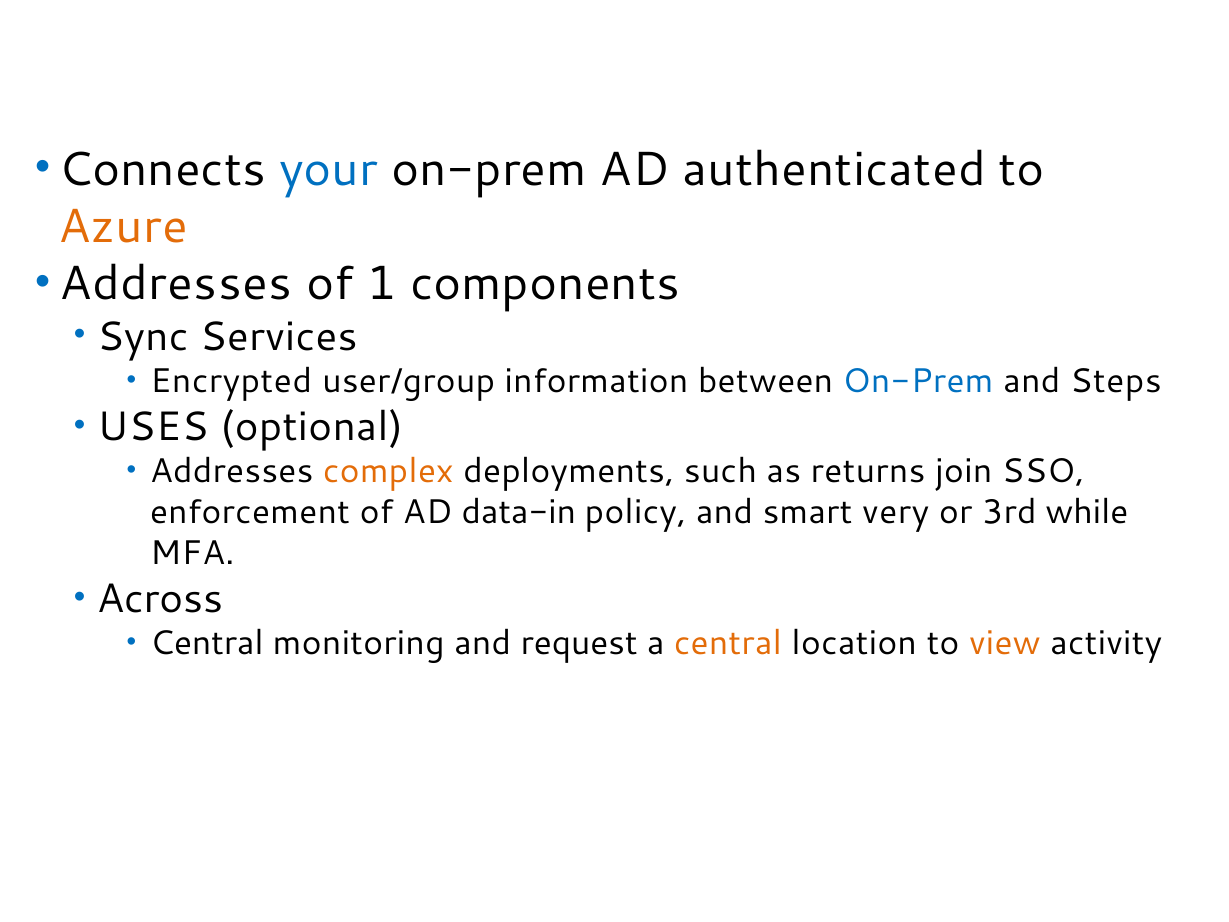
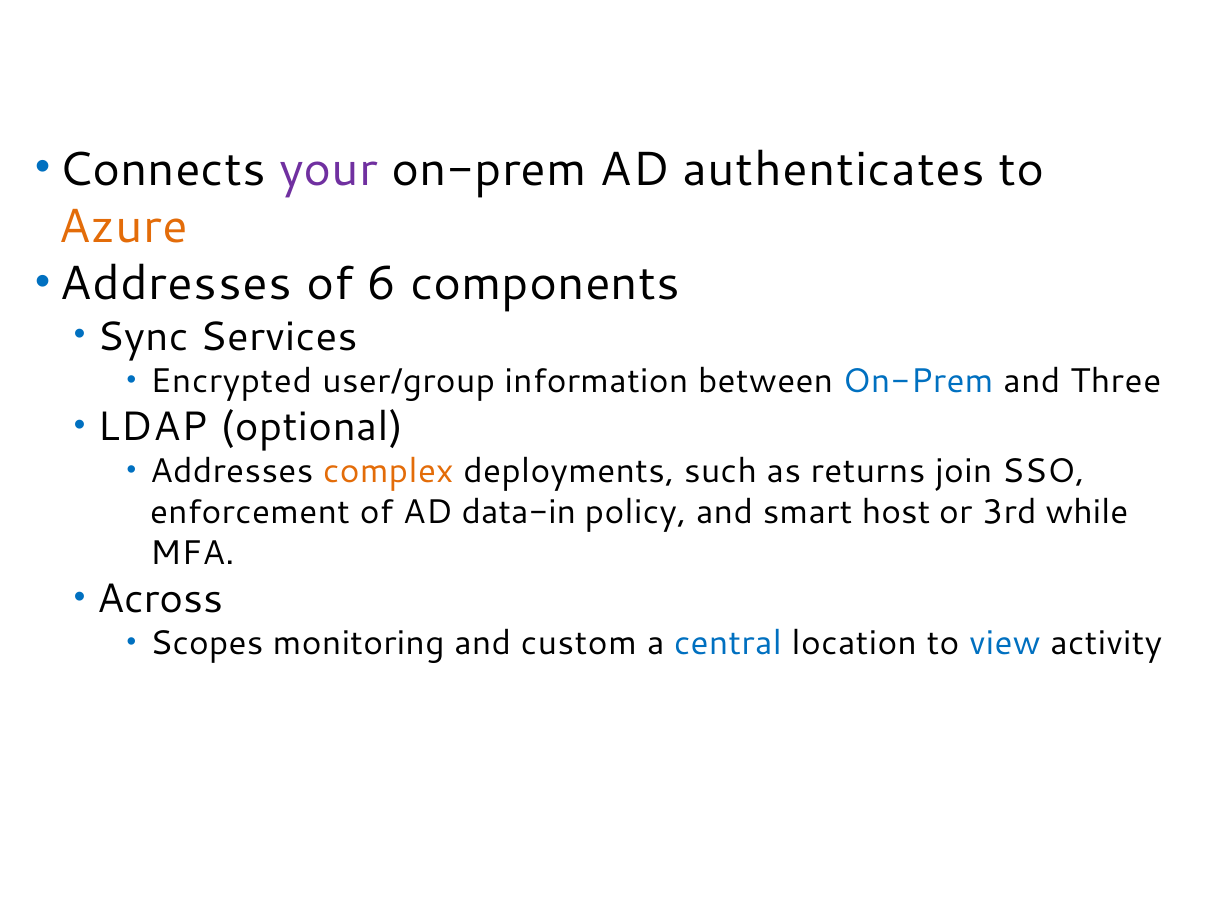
your colour: blue -> purple (329, 169)
authenticated: authenticated -> authenticates (834, 169)
1: 1 -> 6 (382, 284)
Steps: Steps -> Three (1116, 381)
USES: USES -> LDAP (152, 427)
very: very -> host (896, 512)
Central: Central -> Scopes (207, 644)
request: request -> custom (579, 644)
central colour: orange -> blue (728, 644)
view colour: orange -> blue (1005, 644)
